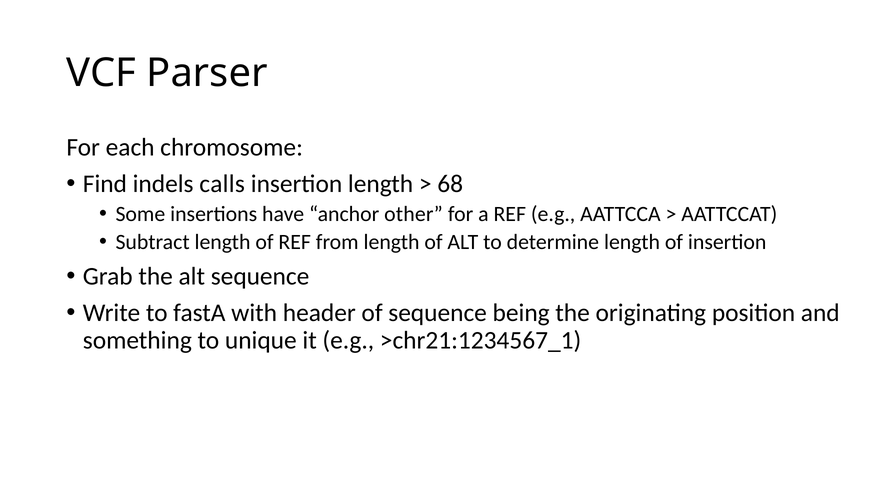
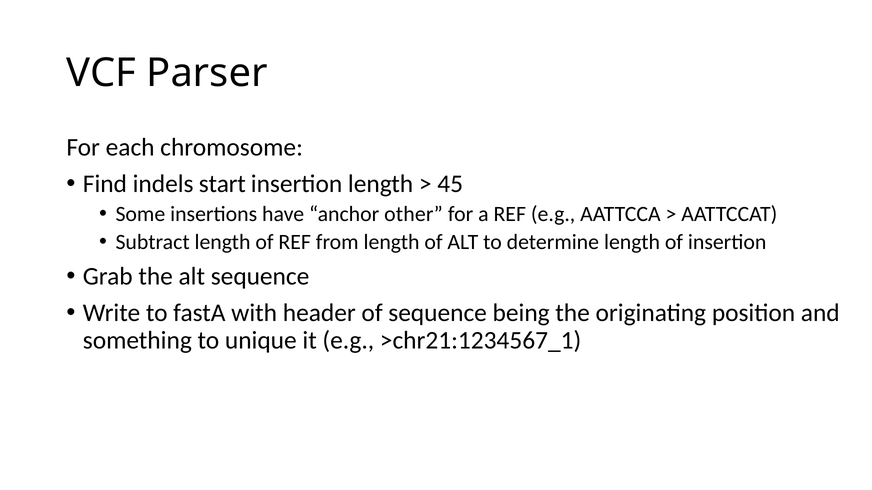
calls: calls -> start (222, 184)
68: 68 -> 45 (450, 184)
